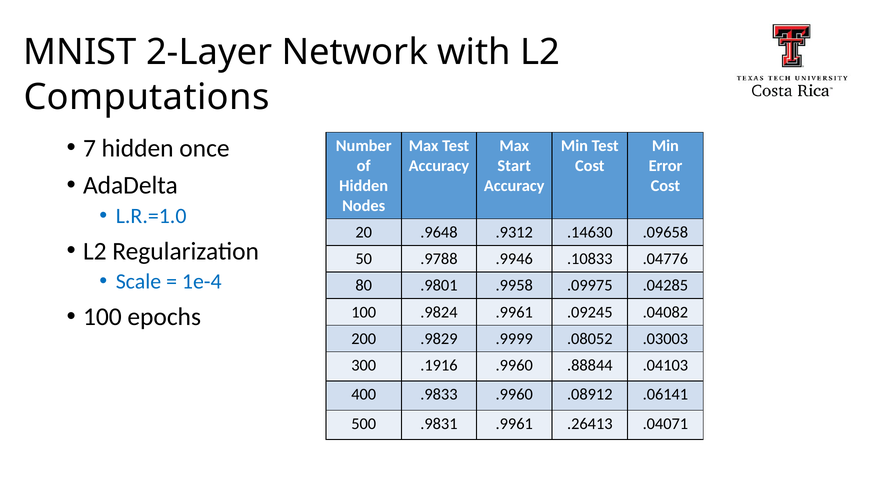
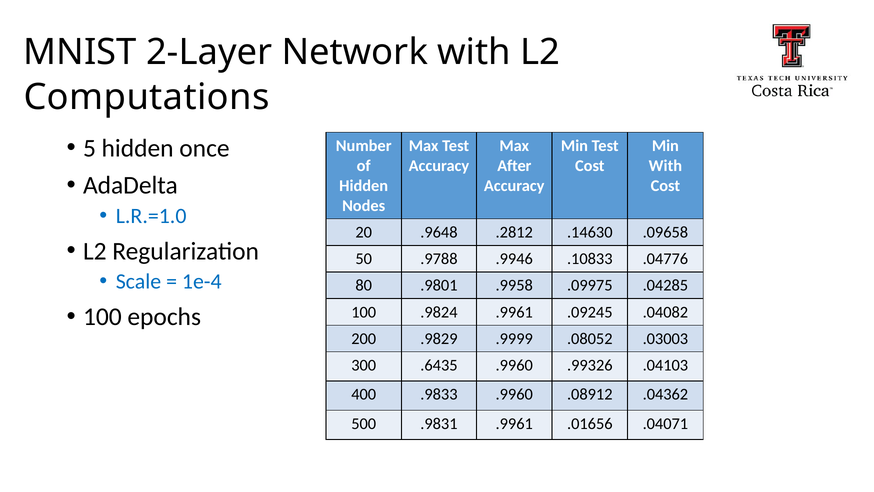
7: 7 -> 5 (89, 148)
Start: Start -> After (514, 166)
Error: Error -> With (665, 166)
.9312: .9312 -> .2812 (514, 232)
.1916: .1916 -> .6435 (439, 365)
.88844: .88844 -> .99326 (590, 365)
.06141: .06141 -> .04362 (665, 394)
.26413: .26413 -> .01656 (590, 423)
